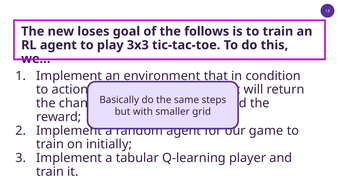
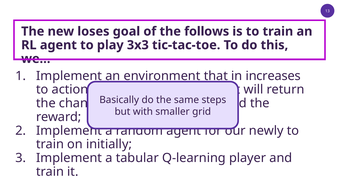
condition: condition -> increases (273, 76)
game: game -> newly (266, 131)
